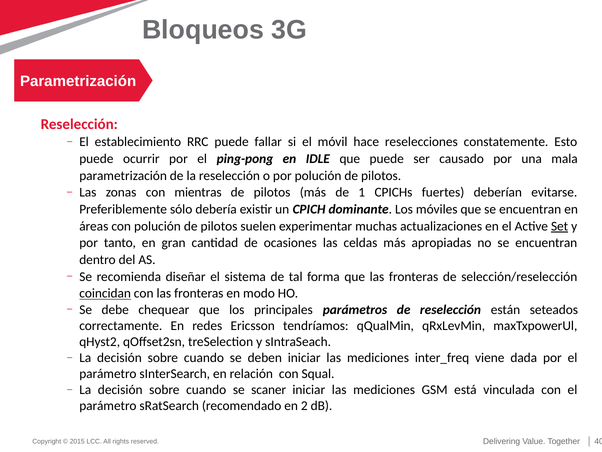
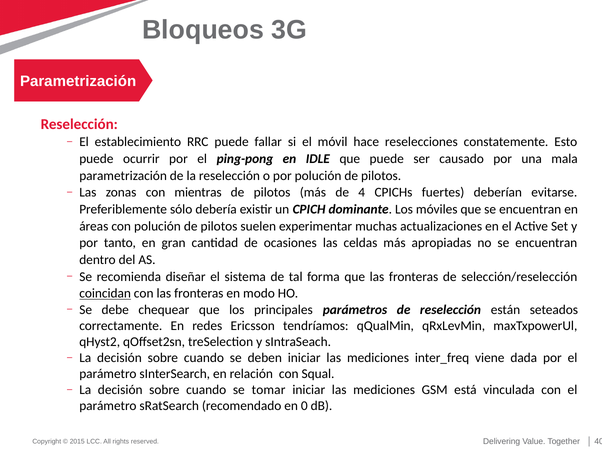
1: 1 -> 4 (362, 192)
Set underline: present -> none (560, 226)
scaner: scaner -> tomar (269, 390)
2: 2 -> 0 (304, 406)
